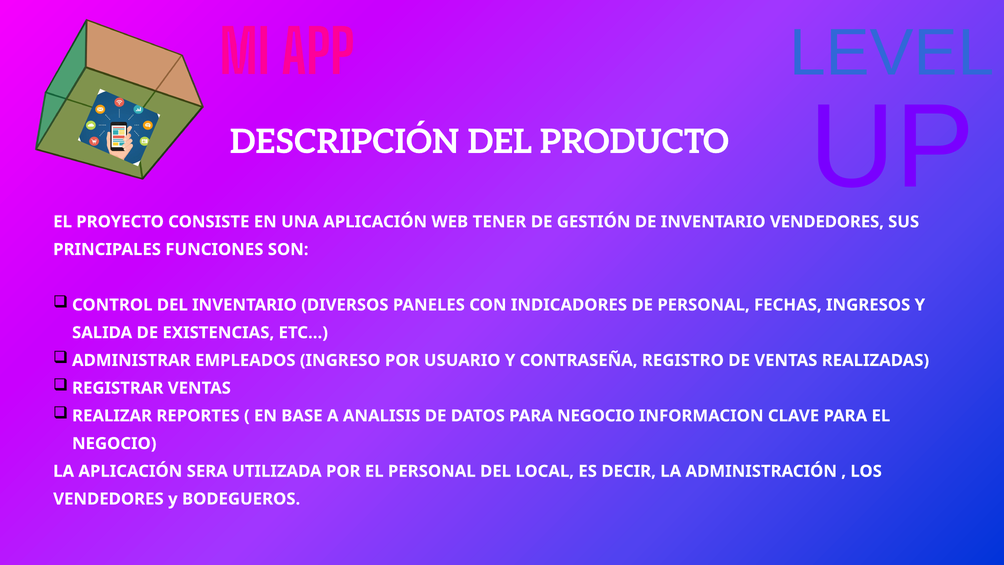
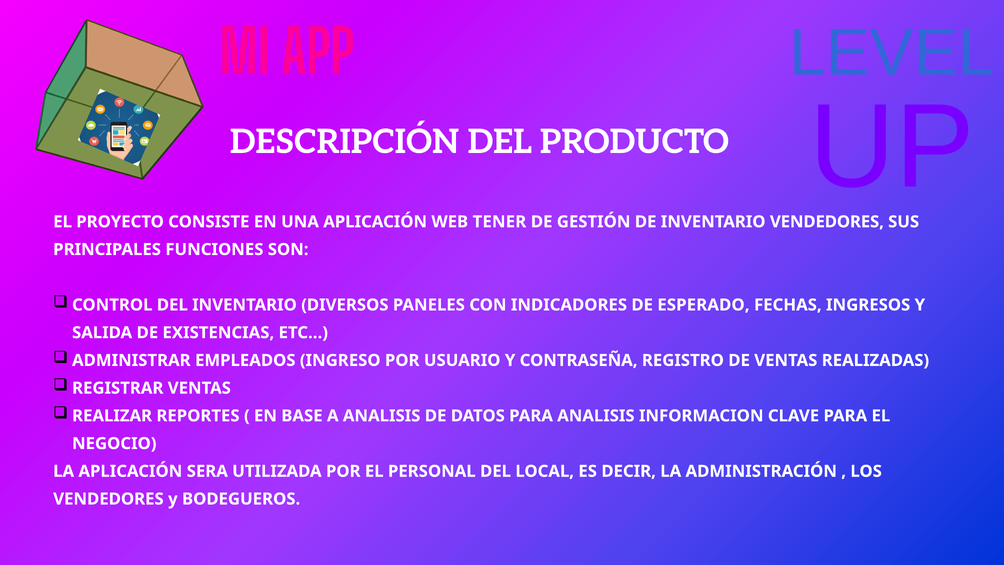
DE PERSONAL: PERSONAL -> ESPERADO (703, 305)
PARA NEGOCIO: NEGOCIO -> ANALISIS (596, 416)
